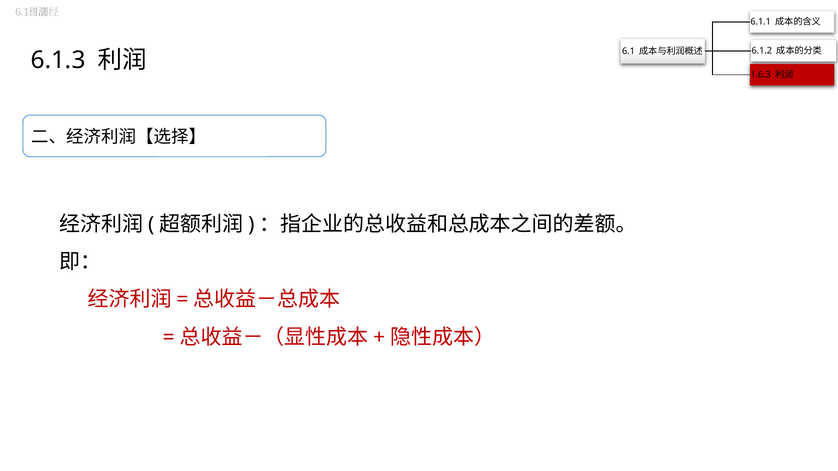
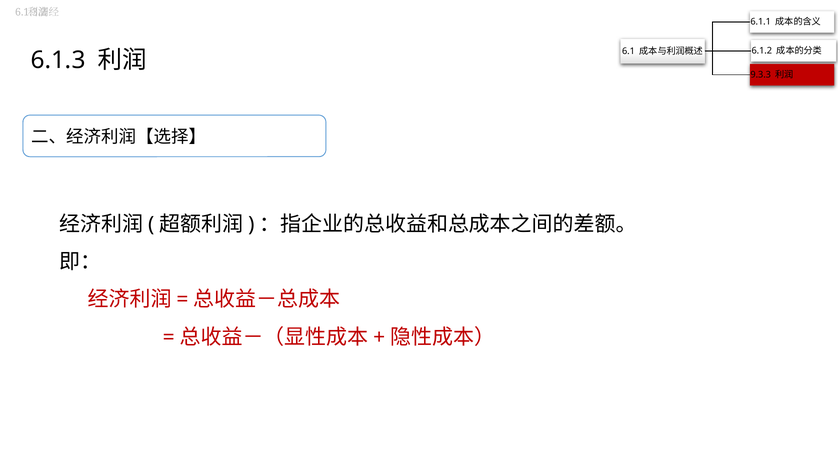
1.6.3: 1.6.3 -> 9.3.3 (761, 75)
